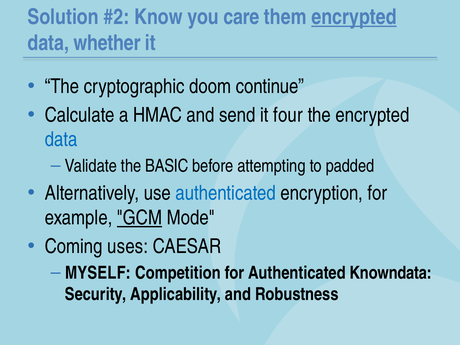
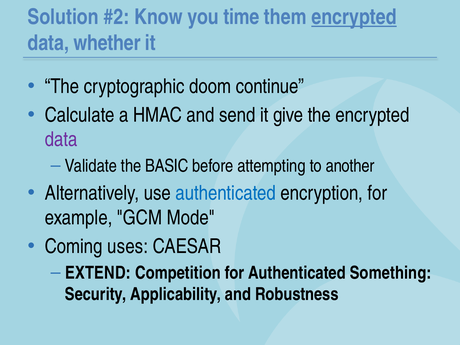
care: care -> time (241, 17)
four: four -> give (288, 115)
data colour: blue -> purple (61, 140)
padded: padded -> another (350, 166)
GCM underline: present -> none (140, 218)
MYSELF: MYSELF -> EXTEND (98, 273)
Knowndata: Knowndata -> Something (391, 273)
